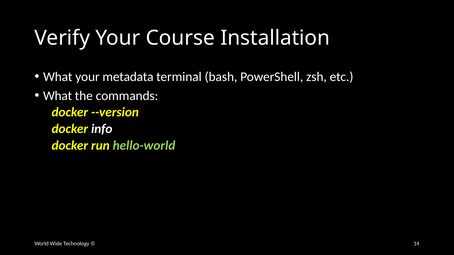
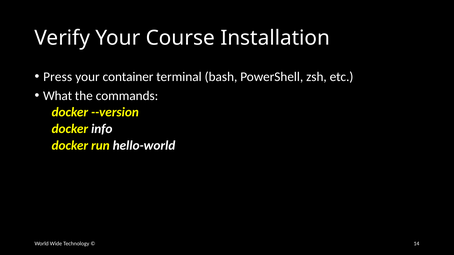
What: What -> Press (58, 77)
metadata: metadata -> container (128, 77)
hello-world colour: light green -> white (144, 146)
